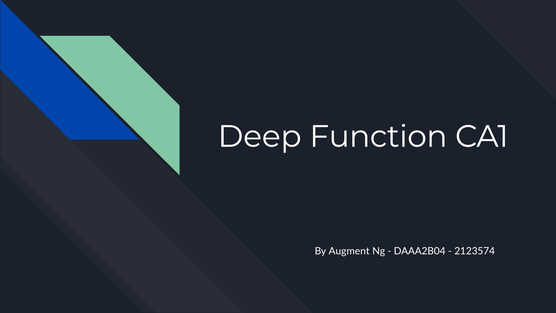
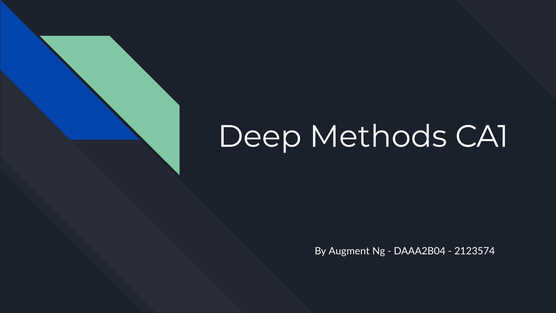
Function: Function -> Methods (378, 136)
